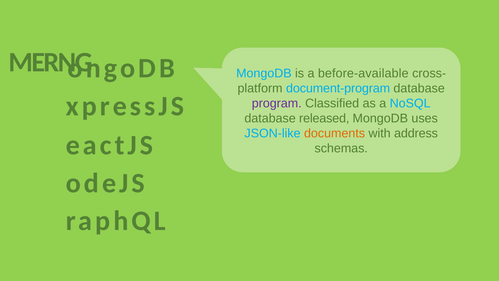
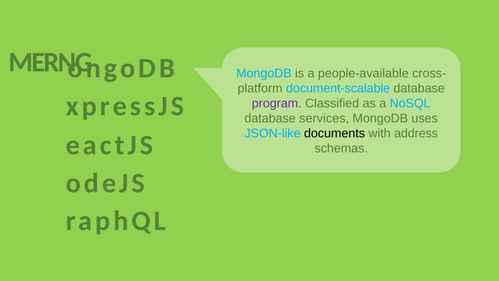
before-available: before-available -> people-available (363, 73)
document-program: document-program -> document-scalable (338, 88)
released: released -> services (324, 118)
documents colour: orange -> black (335, 133)
